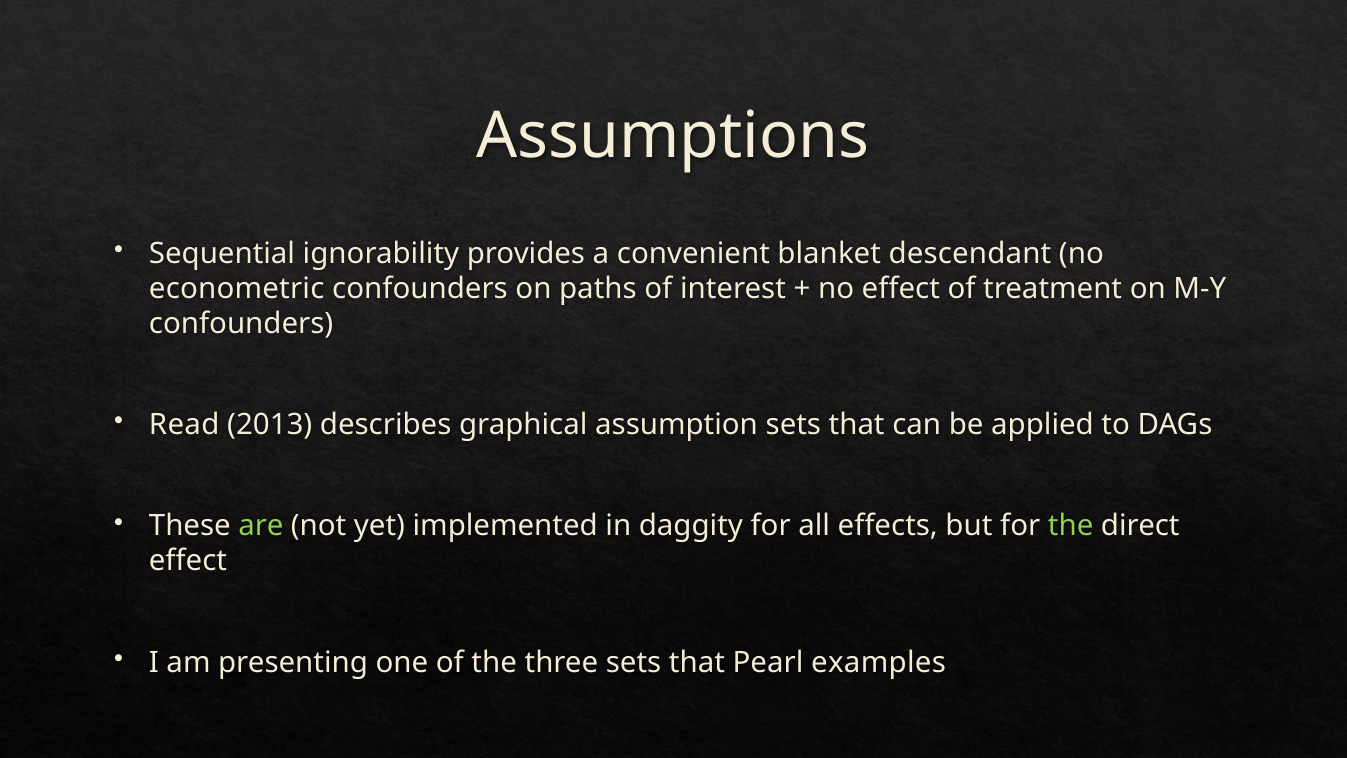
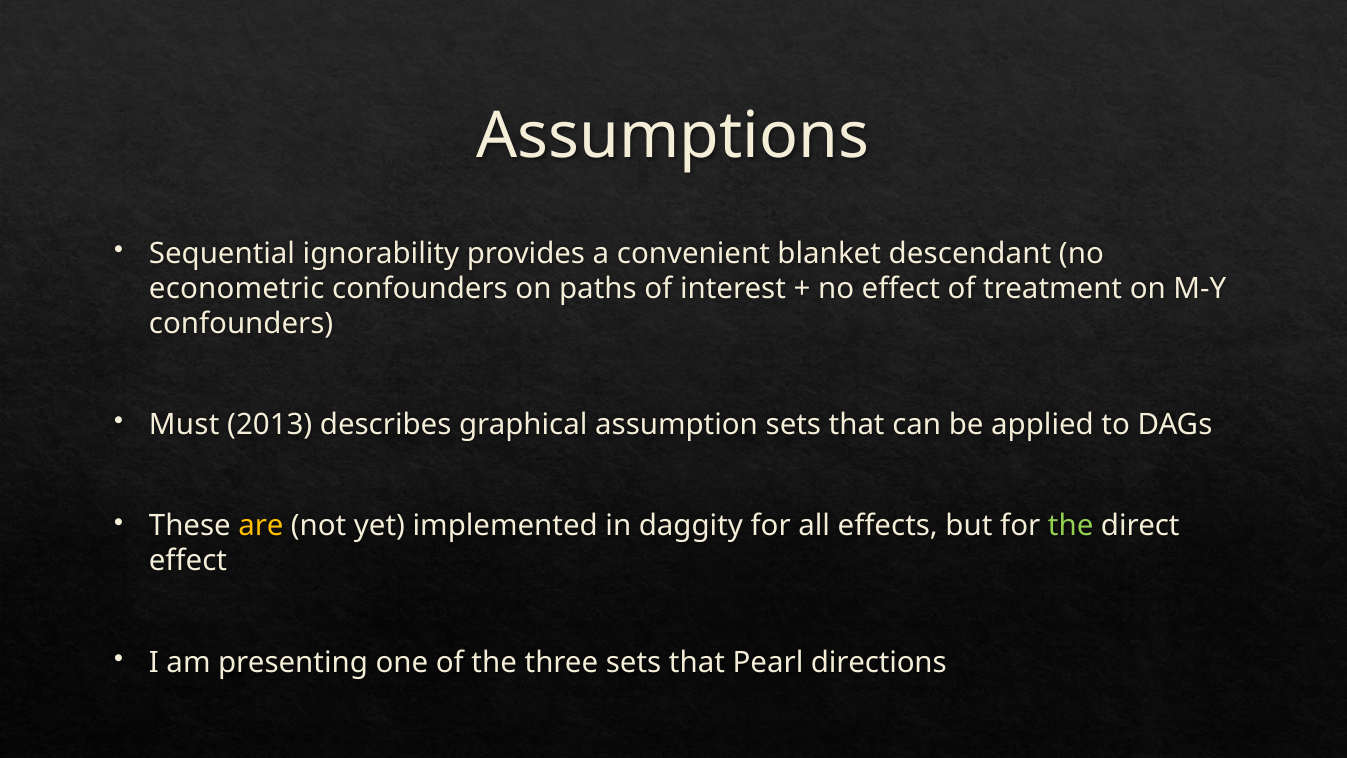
Read: Read -> Must (184, 425)
are colour: light green -> yellow (261, 526)
examples: examples -> directions (879, 662)
